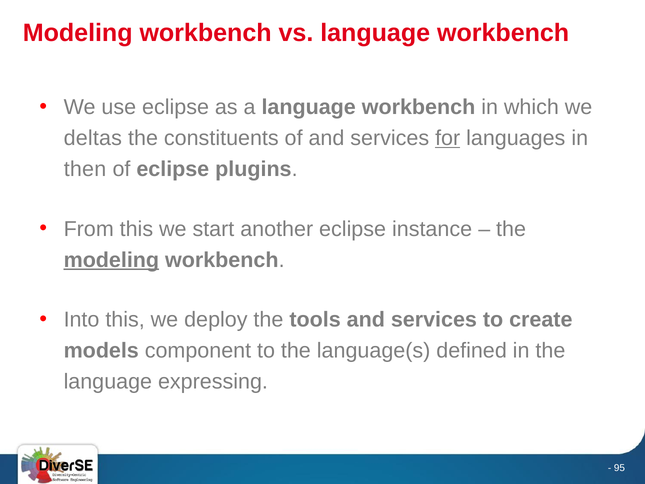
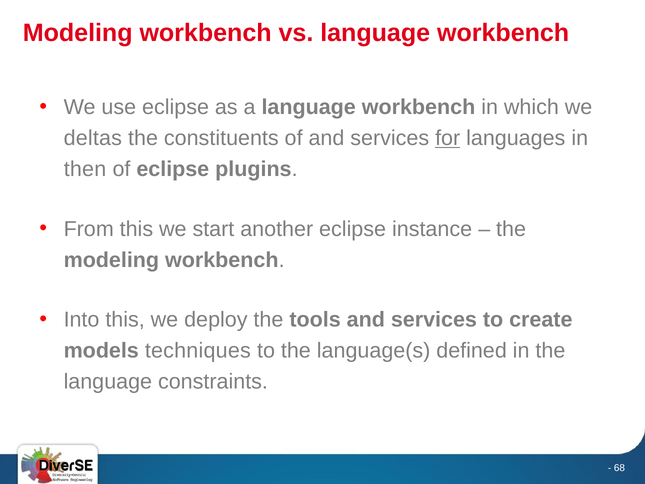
modeling underline: present -> none (111, 260)
component: component -> techniques (198, 351)
expressing: expressing -> constraints (213, 382)
95: 95 -> 68 (619, 468)
